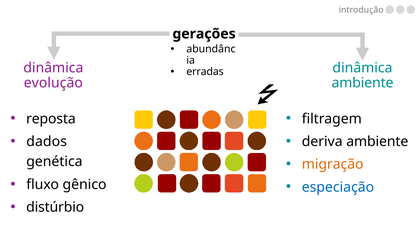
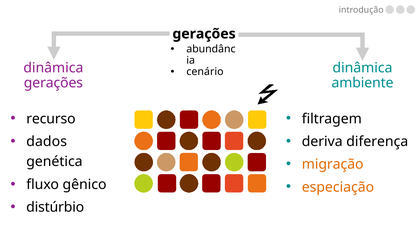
erradas: erradas -> cenário (205, 72)
evolução: evolução -> gerações (53, 83)
reposta: reposta -> recurso (51, 119)
deriva ambiente: ambiente -> diferença (377, 142)
especiação colour: blue -> orange (338, 187)
